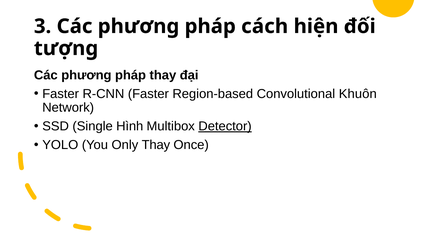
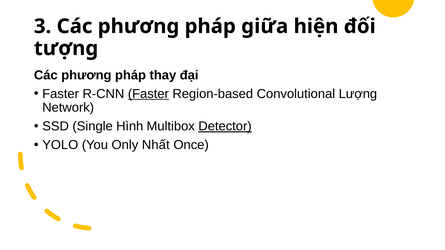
cách: cách -> giữa (265, 26)
Faster underline: none -> present (148, 94)
Khuôn: Khuôn -> Lượng (358, 94)
Only Thay: Thay -> Nhất (156, 145)
